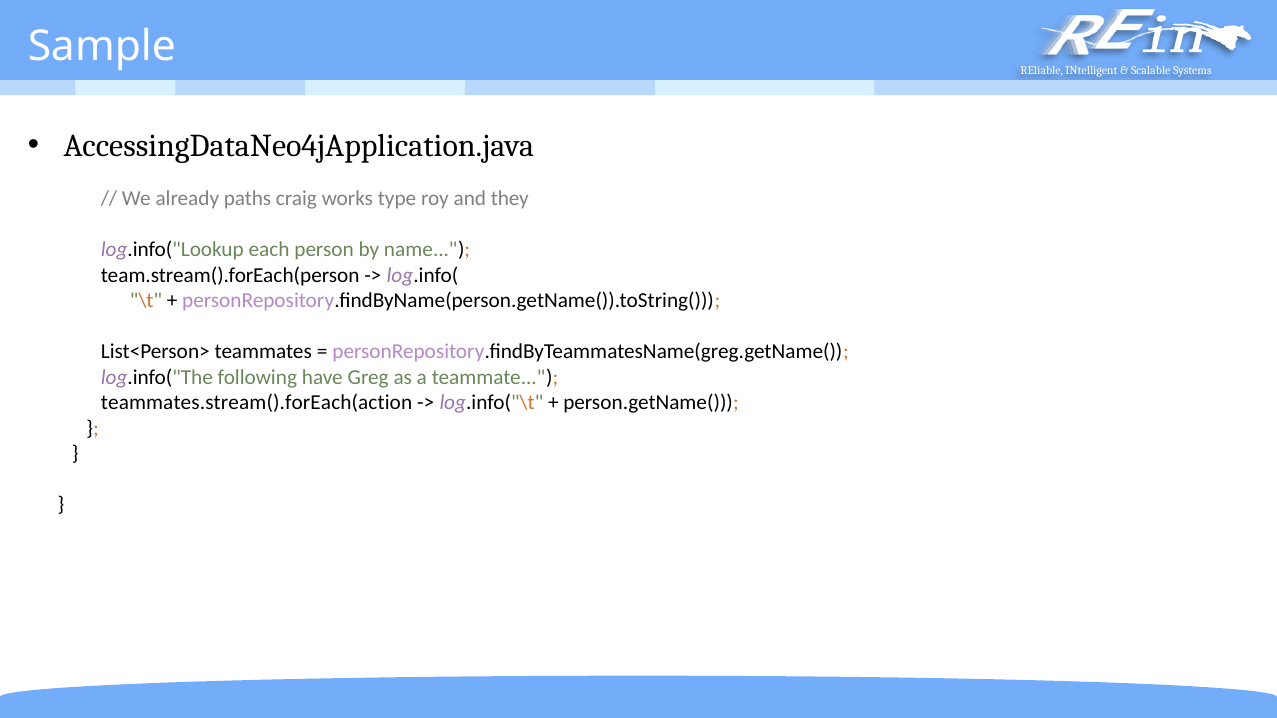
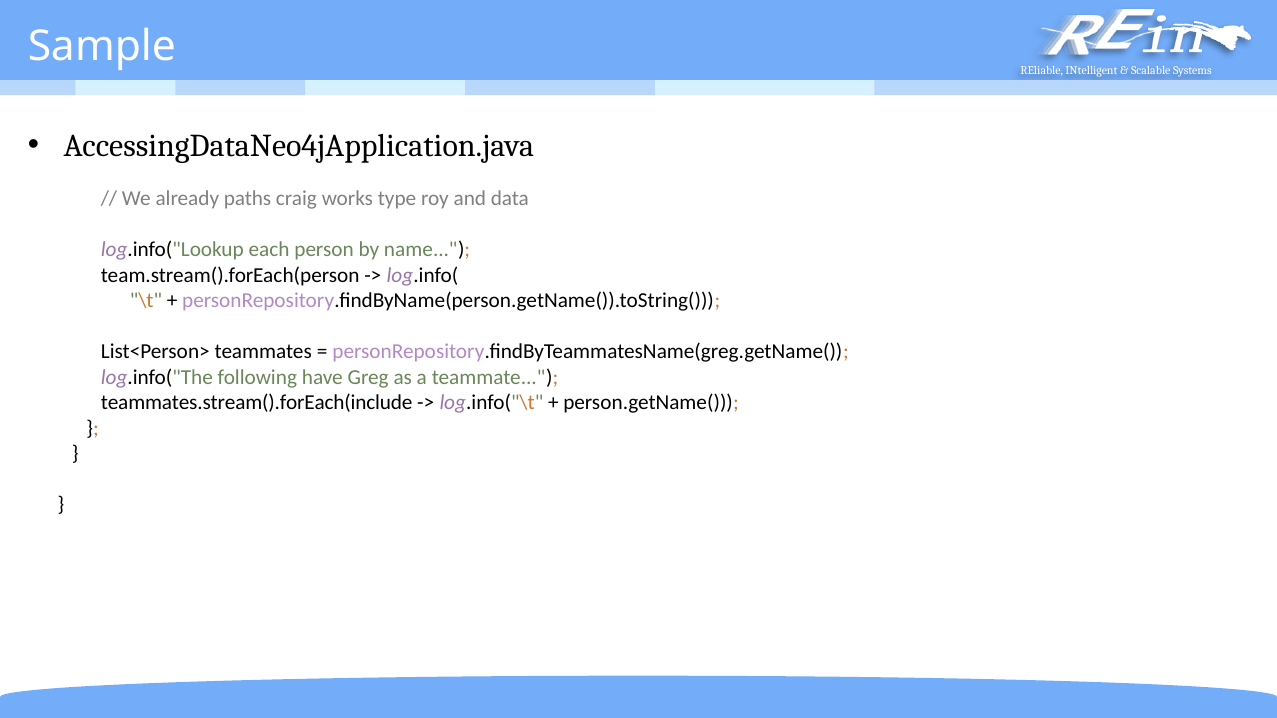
they: they -> data (510, 199)
teammates.stream().forEach(action: teammates.stream().forEach(action -> teammates.stream().forEach(include (257, 403)
